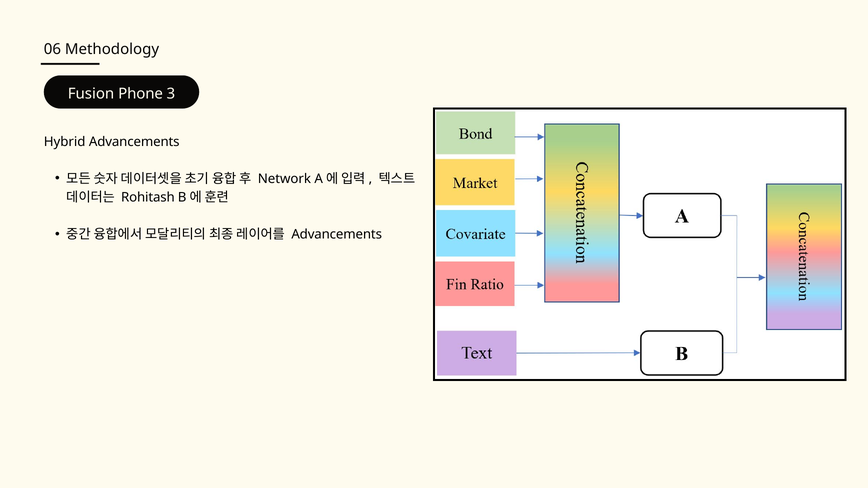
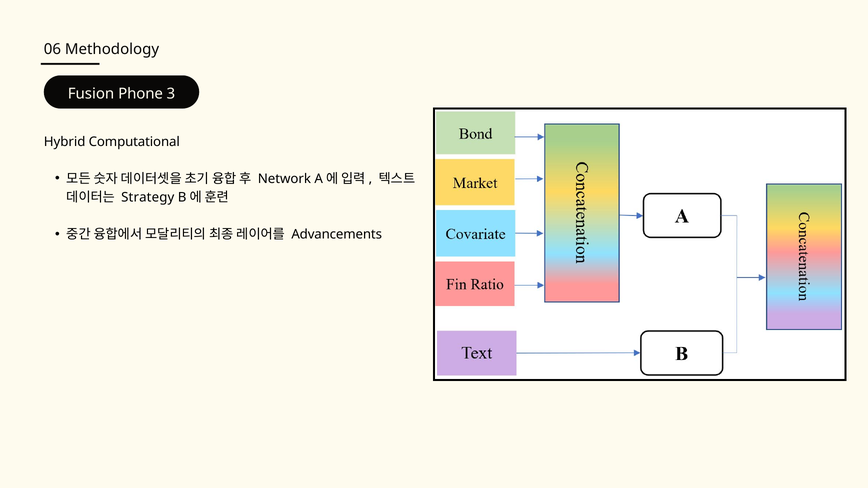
Hybrid Advancements: Advancements -> Computational (134, 142)
Rohitash: Rohitash -> Strategy (148, 197)
